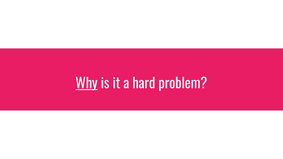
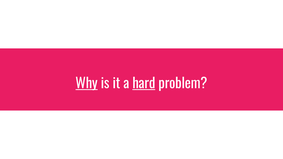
hard underline: none -> present (144, 84)
